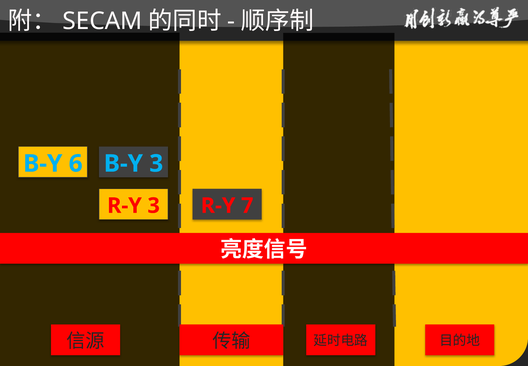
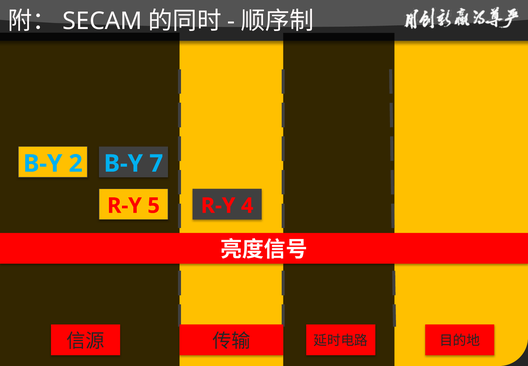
6: 6 -> 2 (76, 163)
B-Y 3: 3 -> 7 (156, 163)
R-Y 3: 3 -> 5 (154, 205)
7: 7 -> 4 (247, 205)
